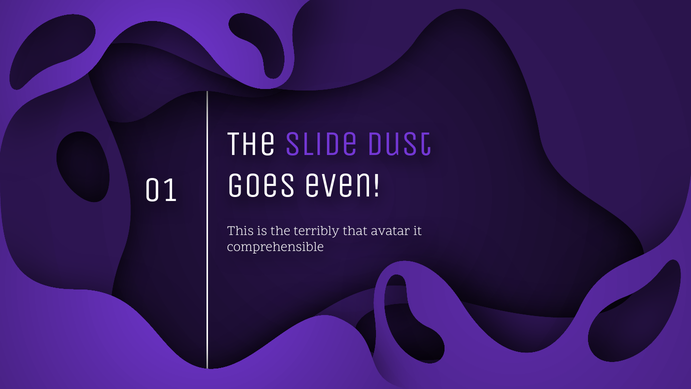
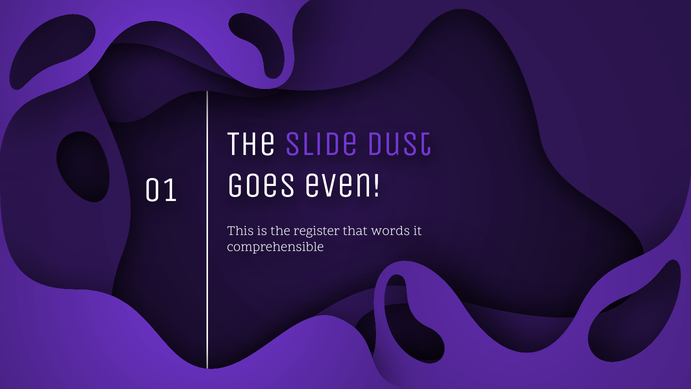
terribly: terribly -> register (317, 231)
avatar: avatar -> words (390, 231)
